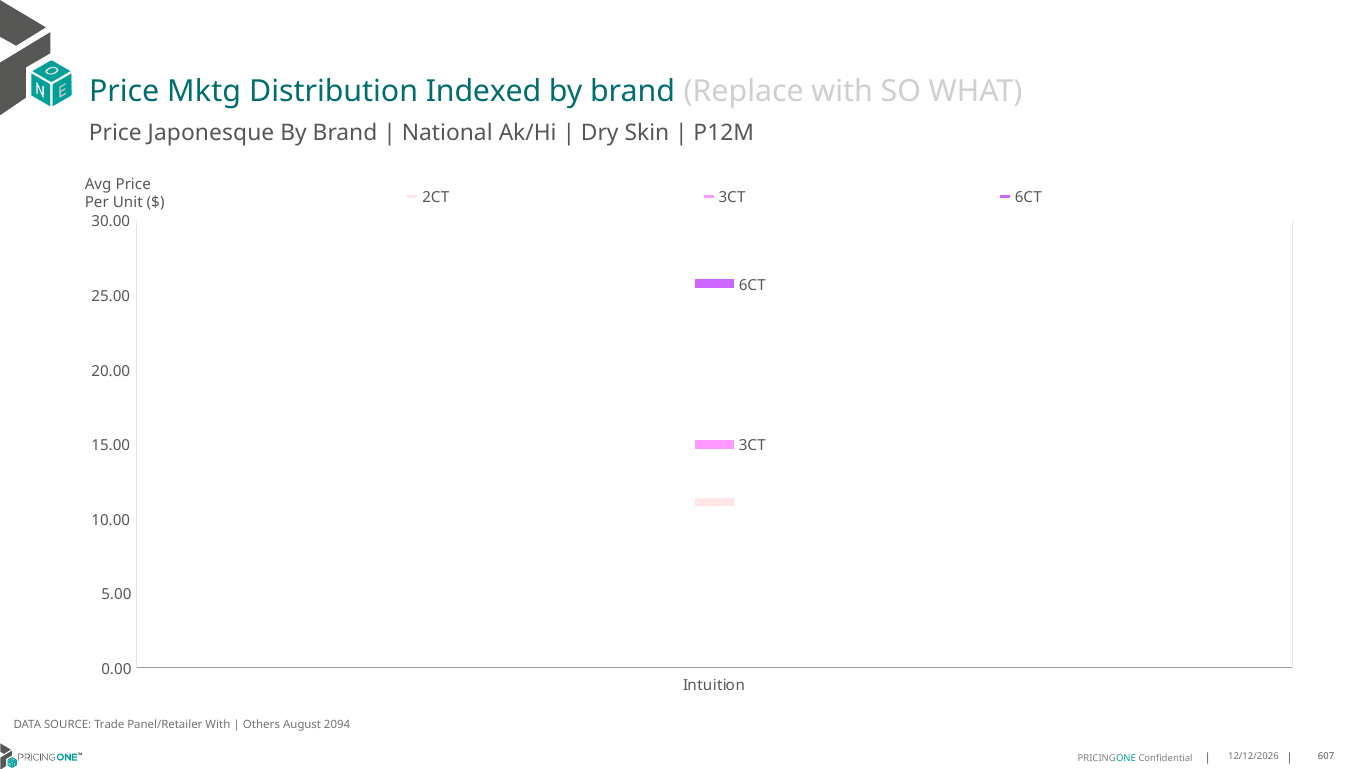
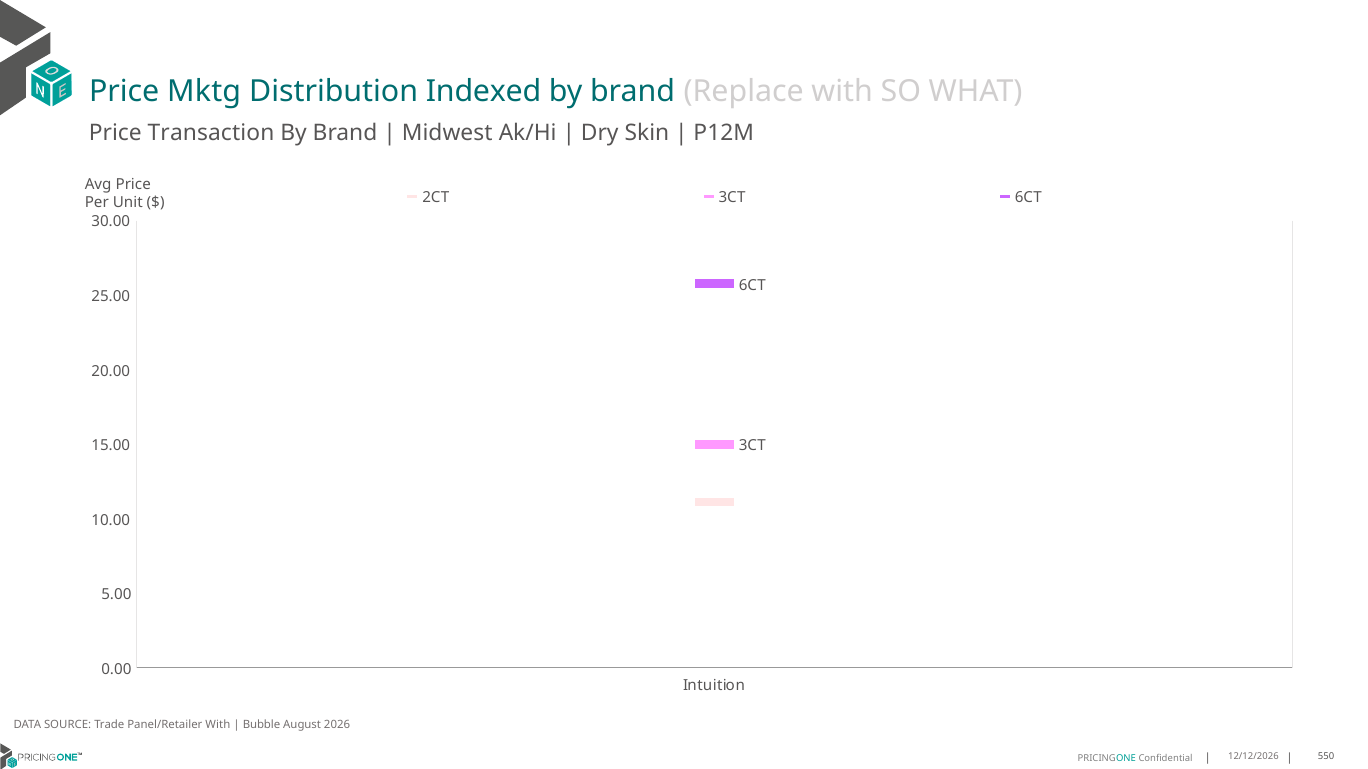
Japonesque: Japonesque -> Transaction (211, 133)
National: National -> Midwest (447, 133)
Others: Others -> Bubble (261, 725)
2094: 2094 -> 2026 (337, 725)
607: 607 -> 550 (1326, 757)
